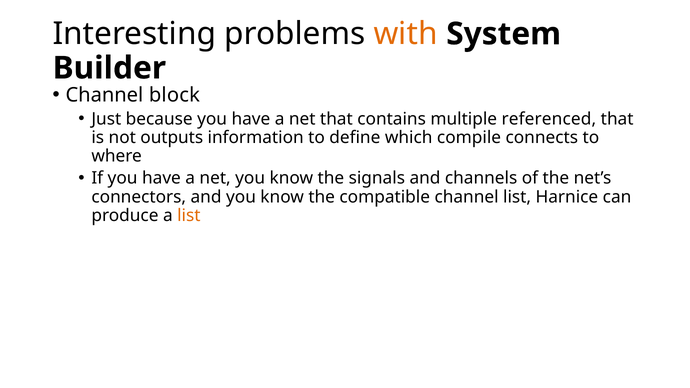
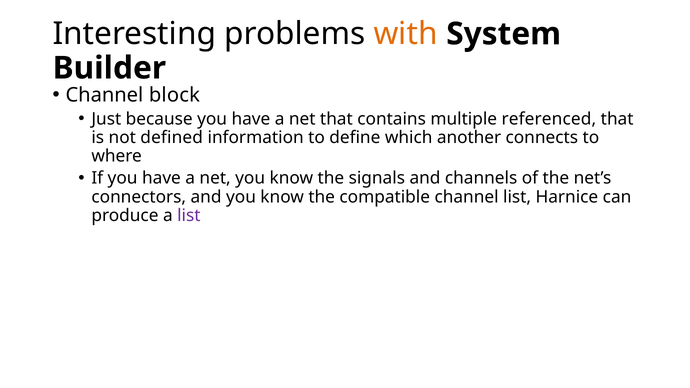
outputs: outputs -> defined (172, 138)
compile: compile -> another (469, 138)
list colour: orange -> purple (189, 216)
